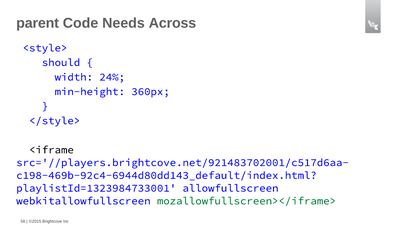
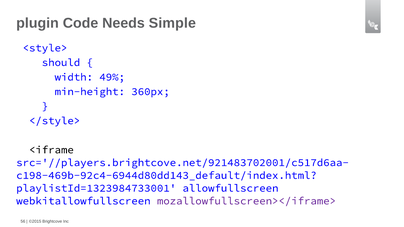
parent: parent -> plugin (38, 23)
Across: Across -> Simple (172, 23)
24%: 24% -> 49% (112, 77)
mozallowfullscreen></iframe> colour: green -> purple (246, 201)
